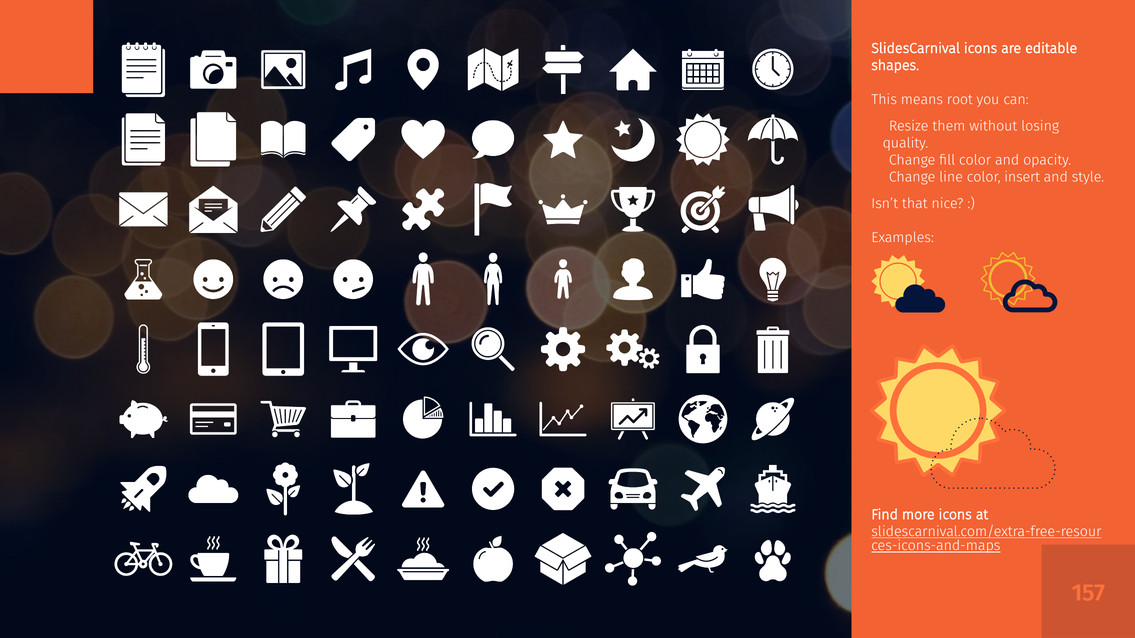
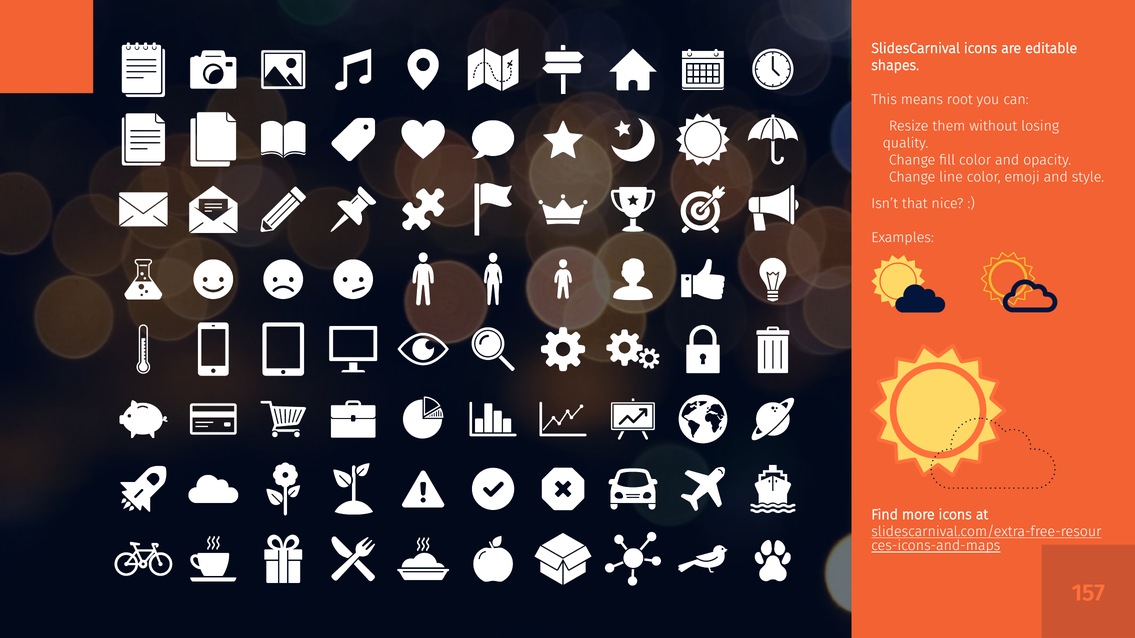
insert: insert -> emoji (1022, 177)
